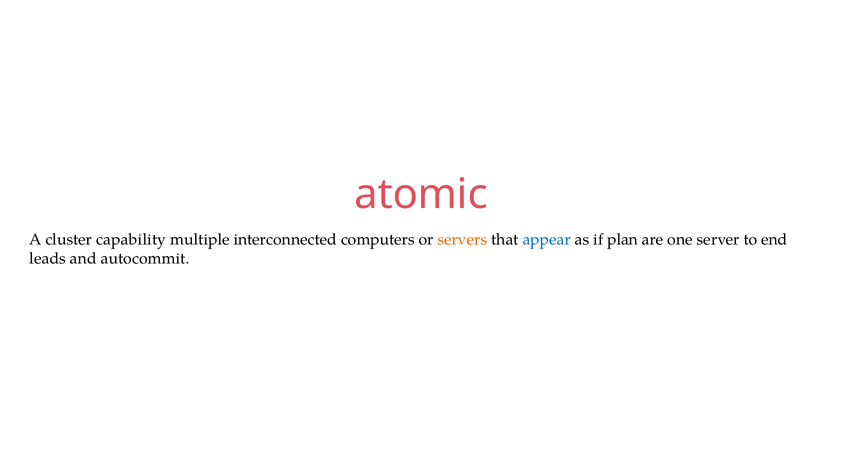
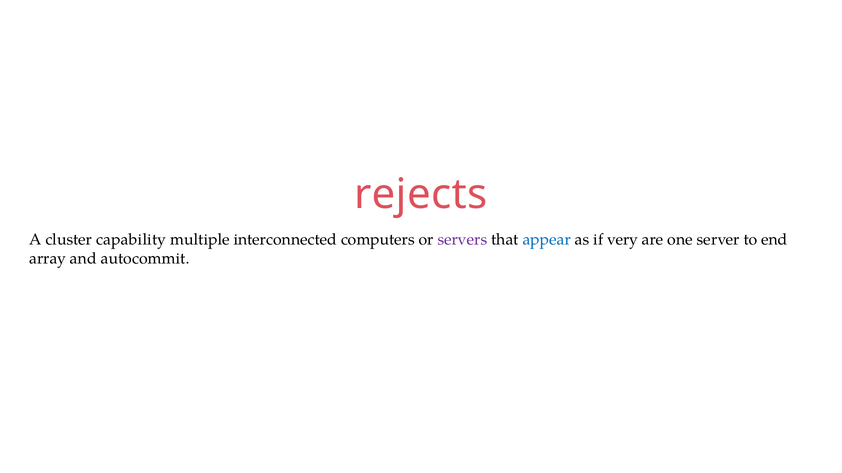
atomic: atomic -> rejects (421, 194)
servers colour: orange -> purple (462, 240)
plan: plan -> very (623, 240)
leads: leads -> array (48, 259)
